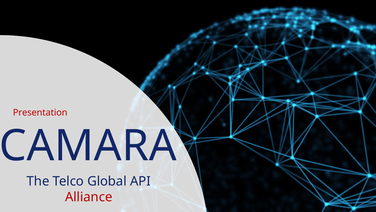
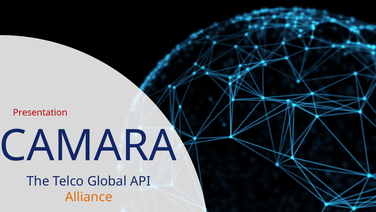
Alliance colour: red -> orange (89, 197)
